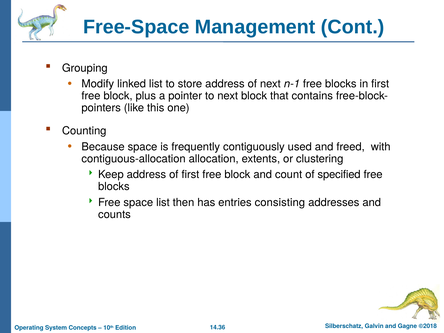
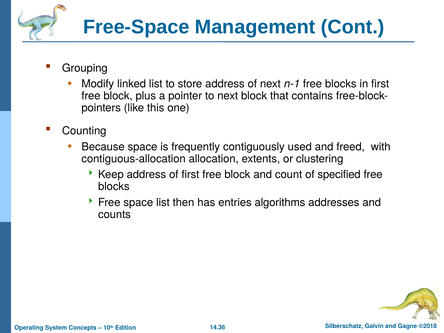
consisting: consisting -> algorithms (280, 202)
